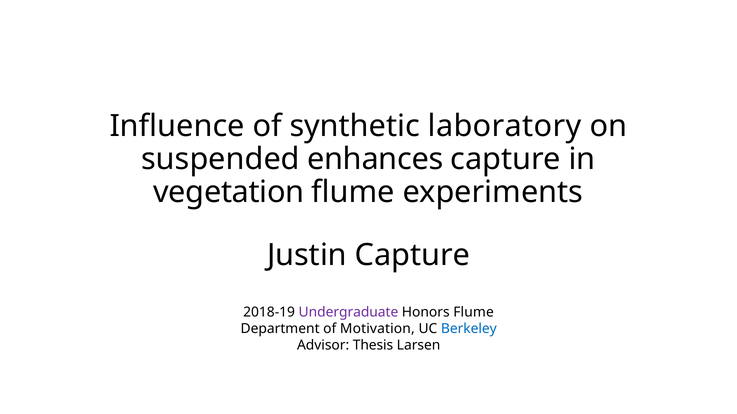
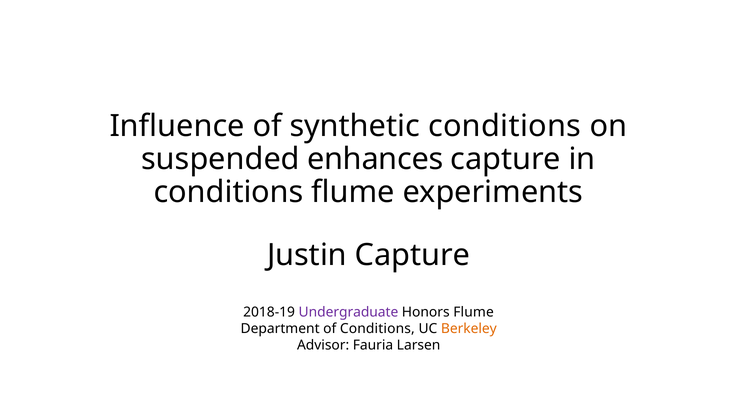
synthetic laboratory: laboratory -> conditions (505, 126)
vegetation: vegetation -> conditions (229, 193)
of Motivation: Motivation -> Conditions (377, 329)
Berkeley colour: blue -> orange (469, 329)
Thesis: Thesis -> Fauria (373, 346)
